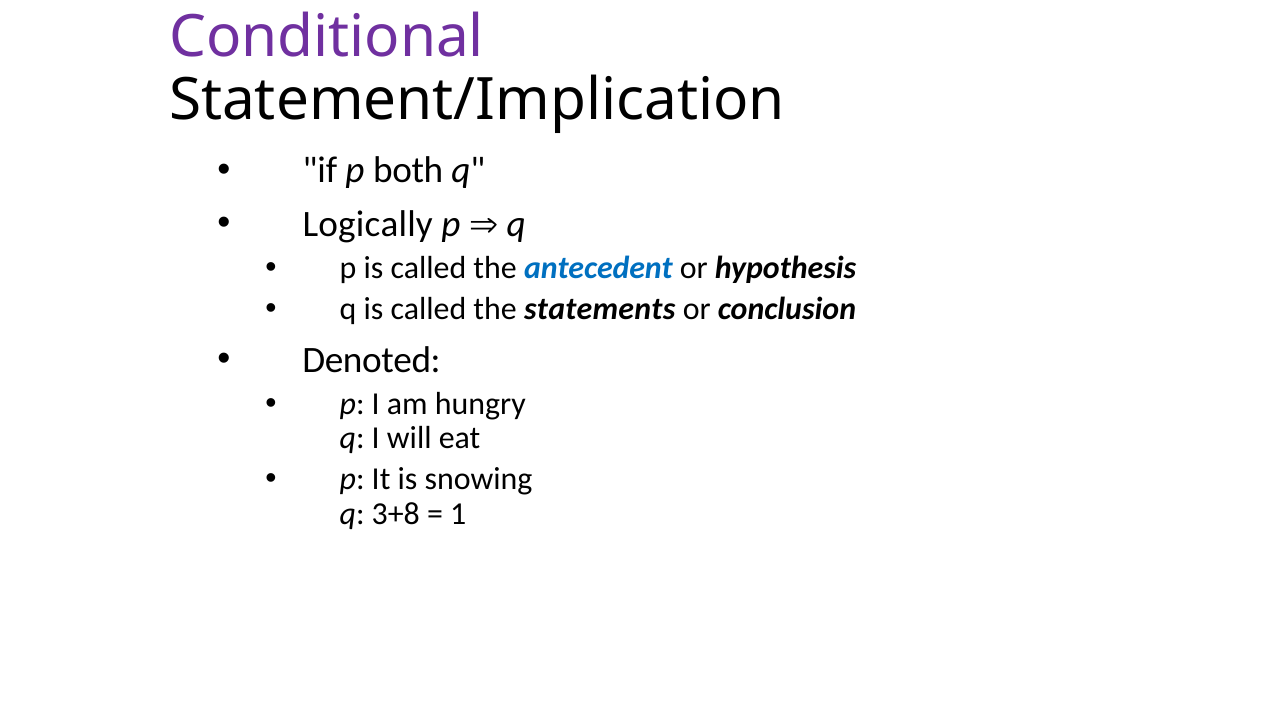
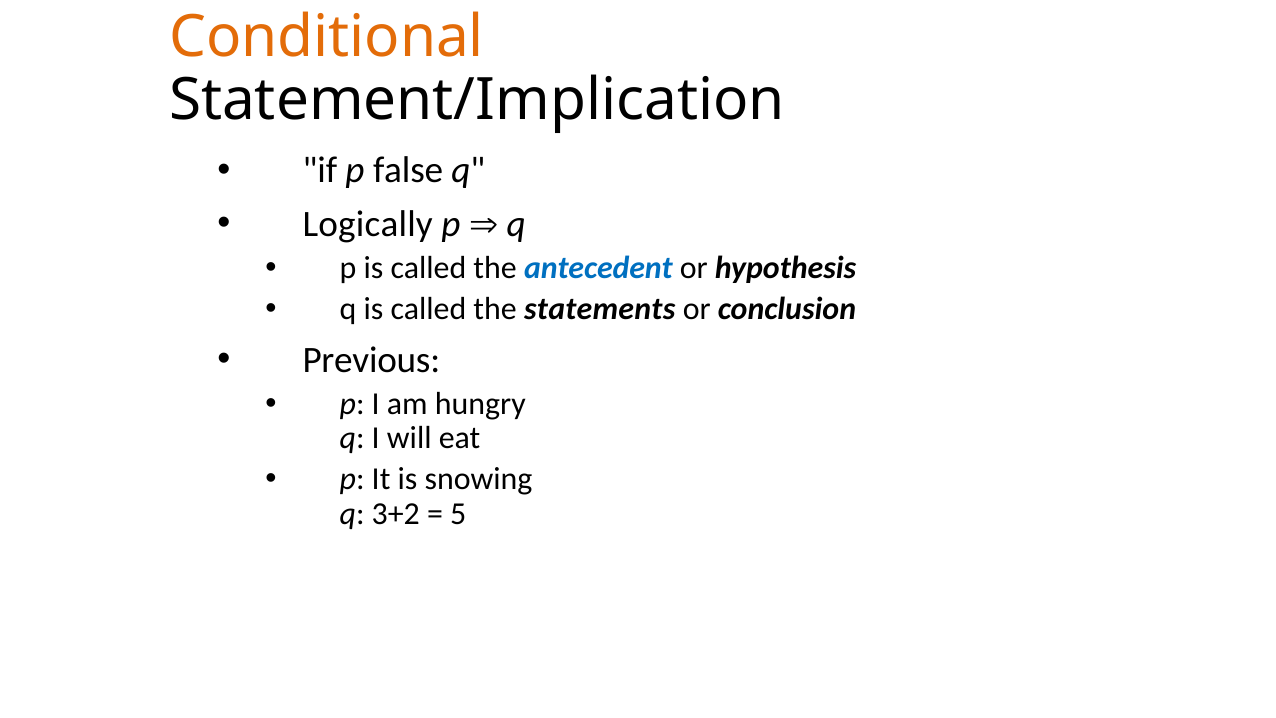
Conditional colour: purple -> orange (327, 37)
both: both -> false (408, 171)
Denoted: Denoted -> Previous (371, 360)
3+8: 3+8 -> 3+2 (396, 514)
1: 1 -> 5 (458, 514)
